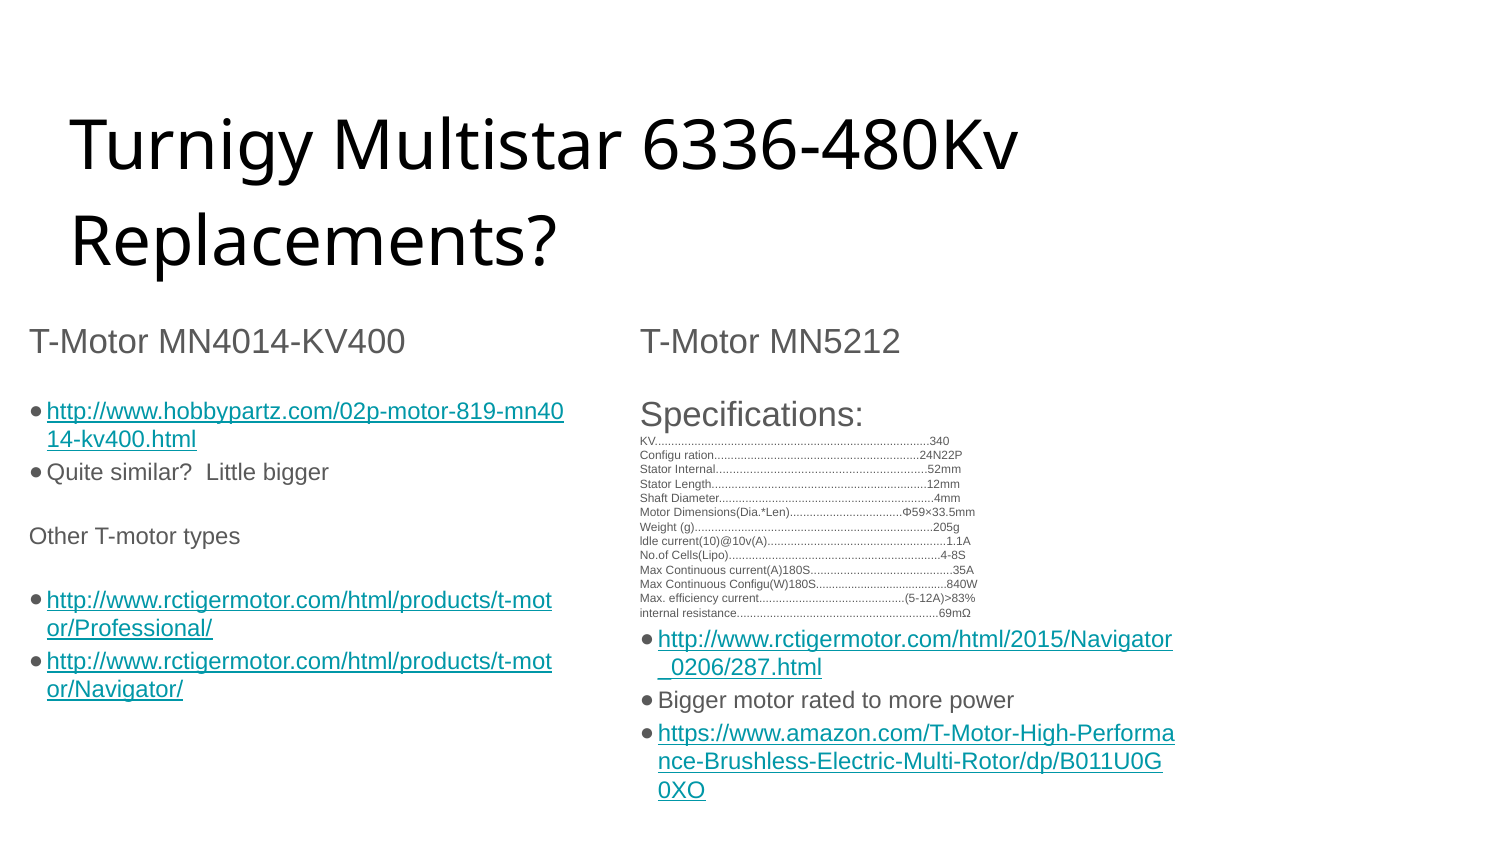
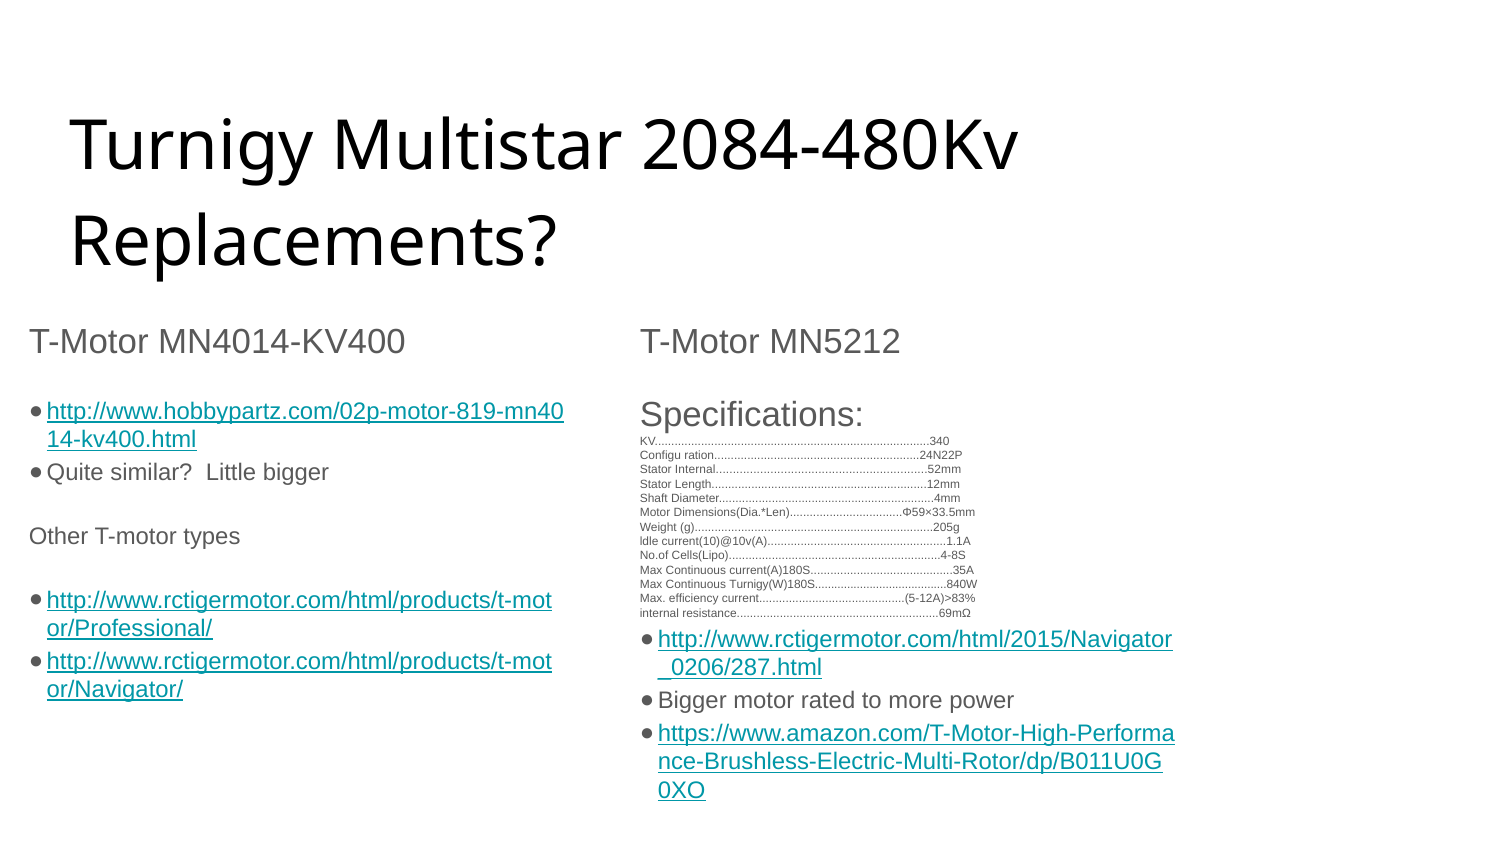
6336-480Kv: 6336-480Kv -> 2084-480Kv (830, 147)
Configu(W)180S.........................................840W: Configu(W)180S.........................................840W -> Turnigy(W)180S.........................................840W (853, 584)
